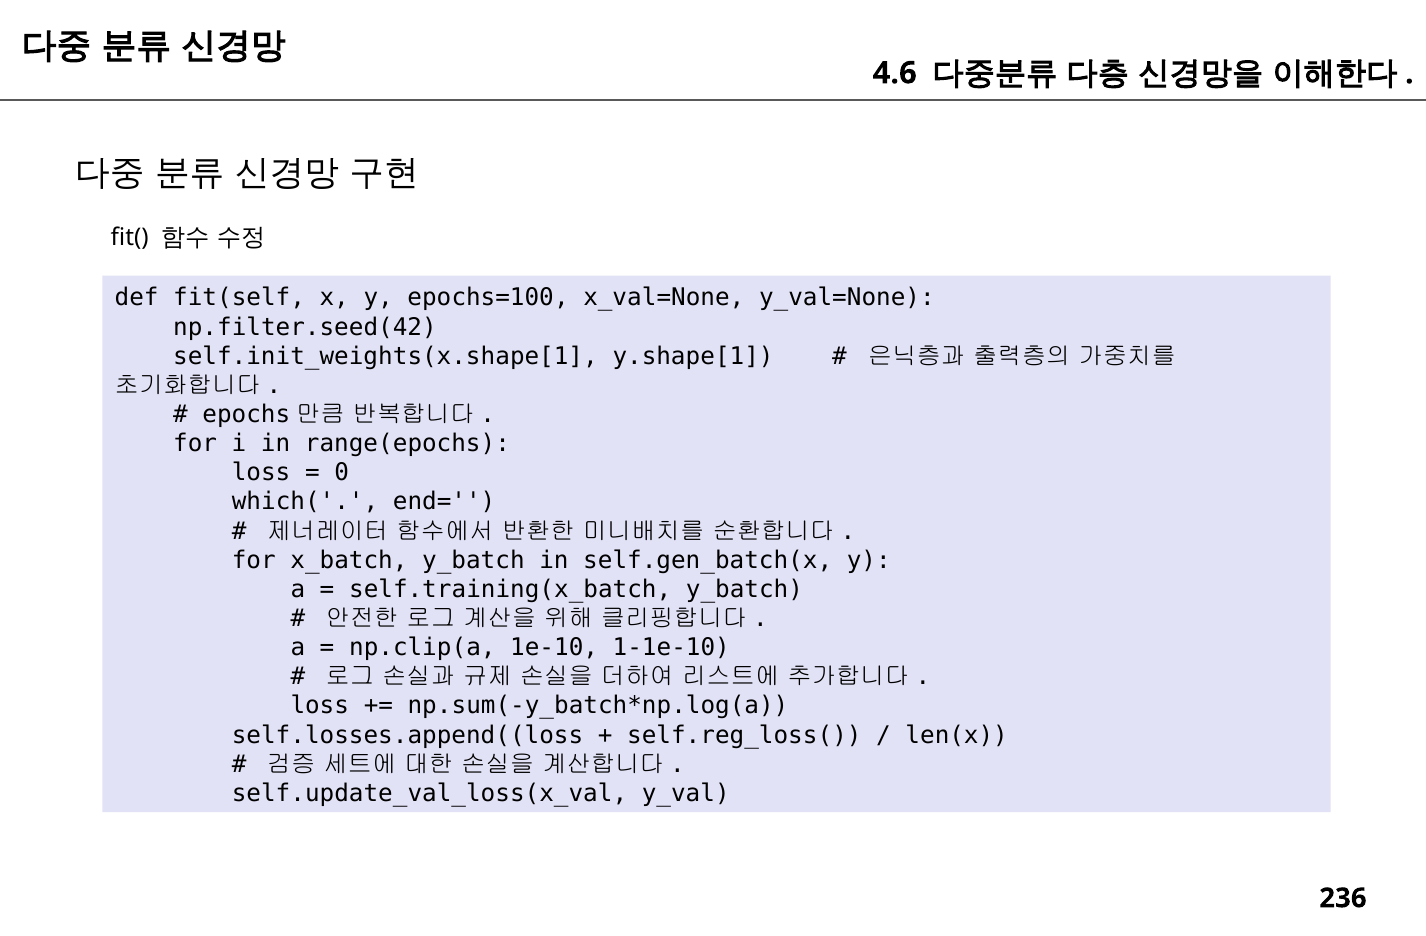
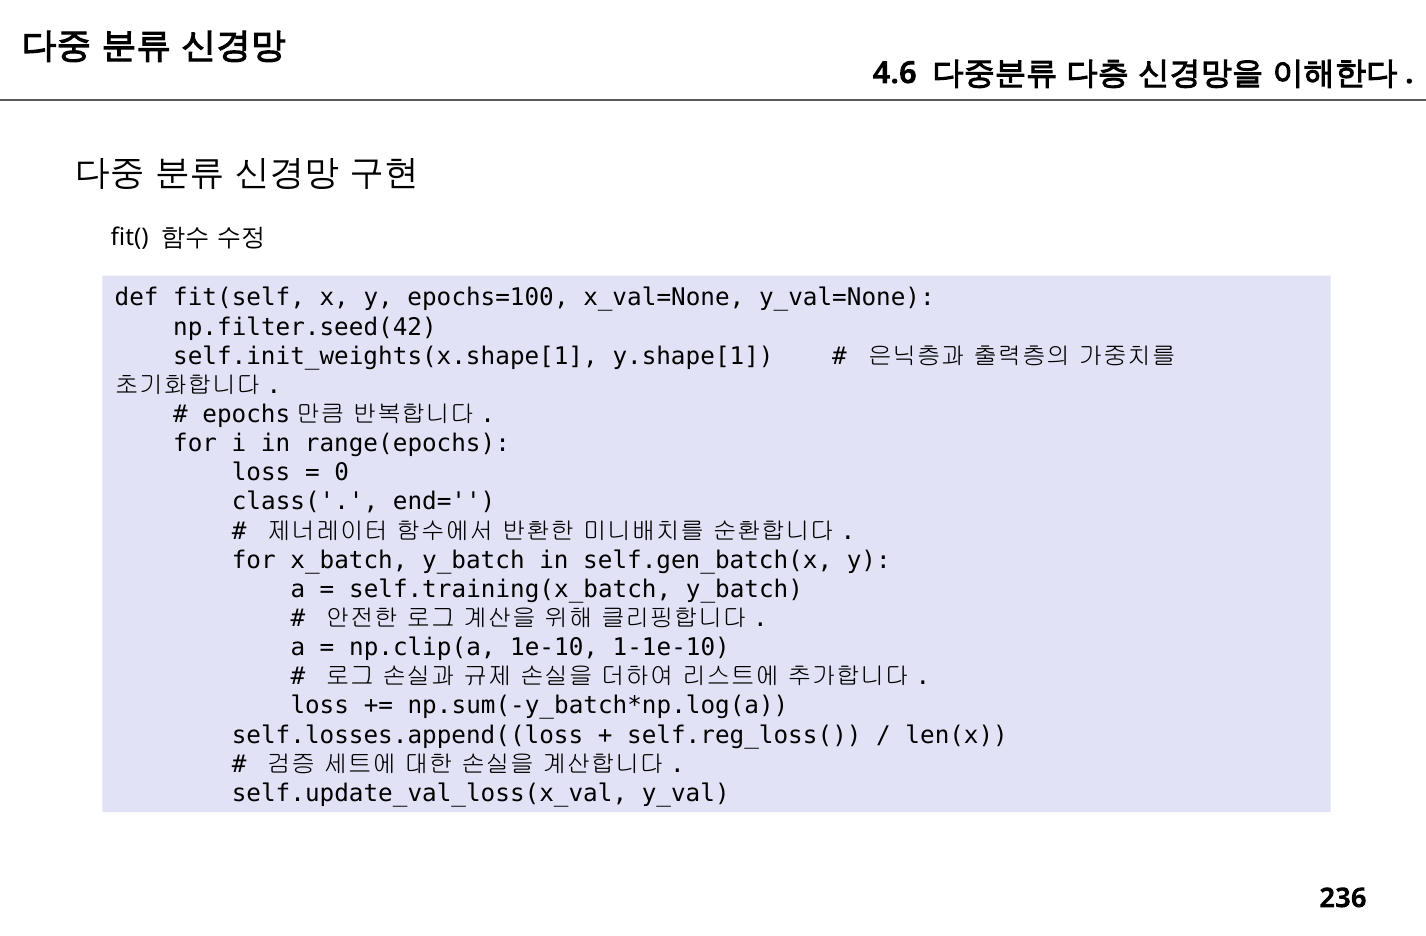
which(: which( -> class( (305, 502)
